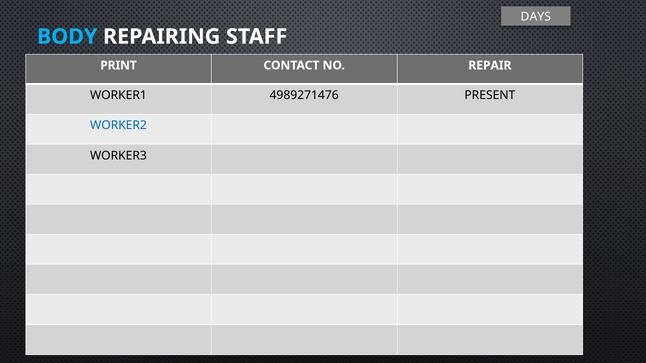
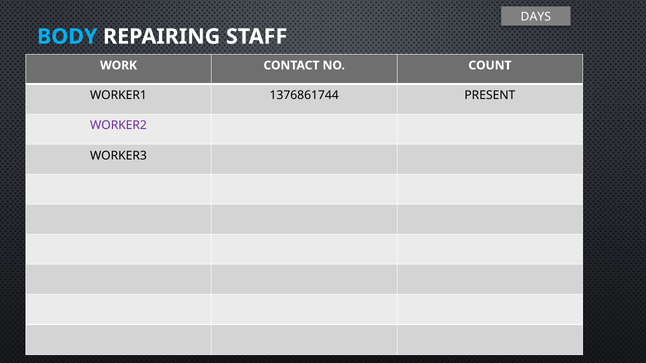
PRINT: PRINT -> WORK (119, 65)
REPAIR: REPAIR -> COUNT (490, 65)
4989271476: 4989271476 -> 1376861744 (304, 96)
WORKER2 colour: blue -> purple (118, 126)
